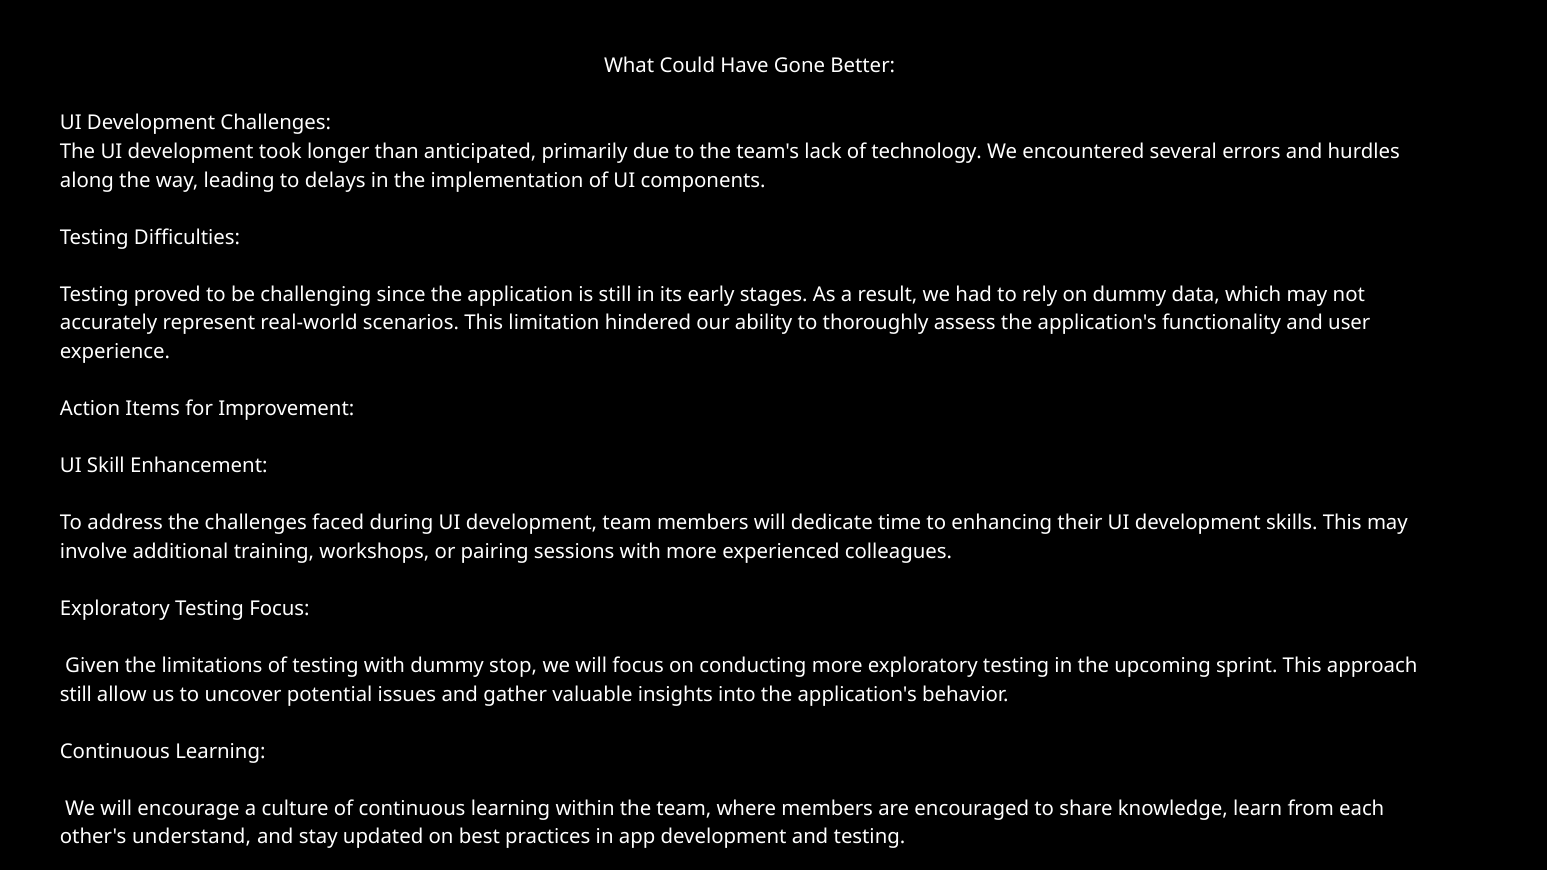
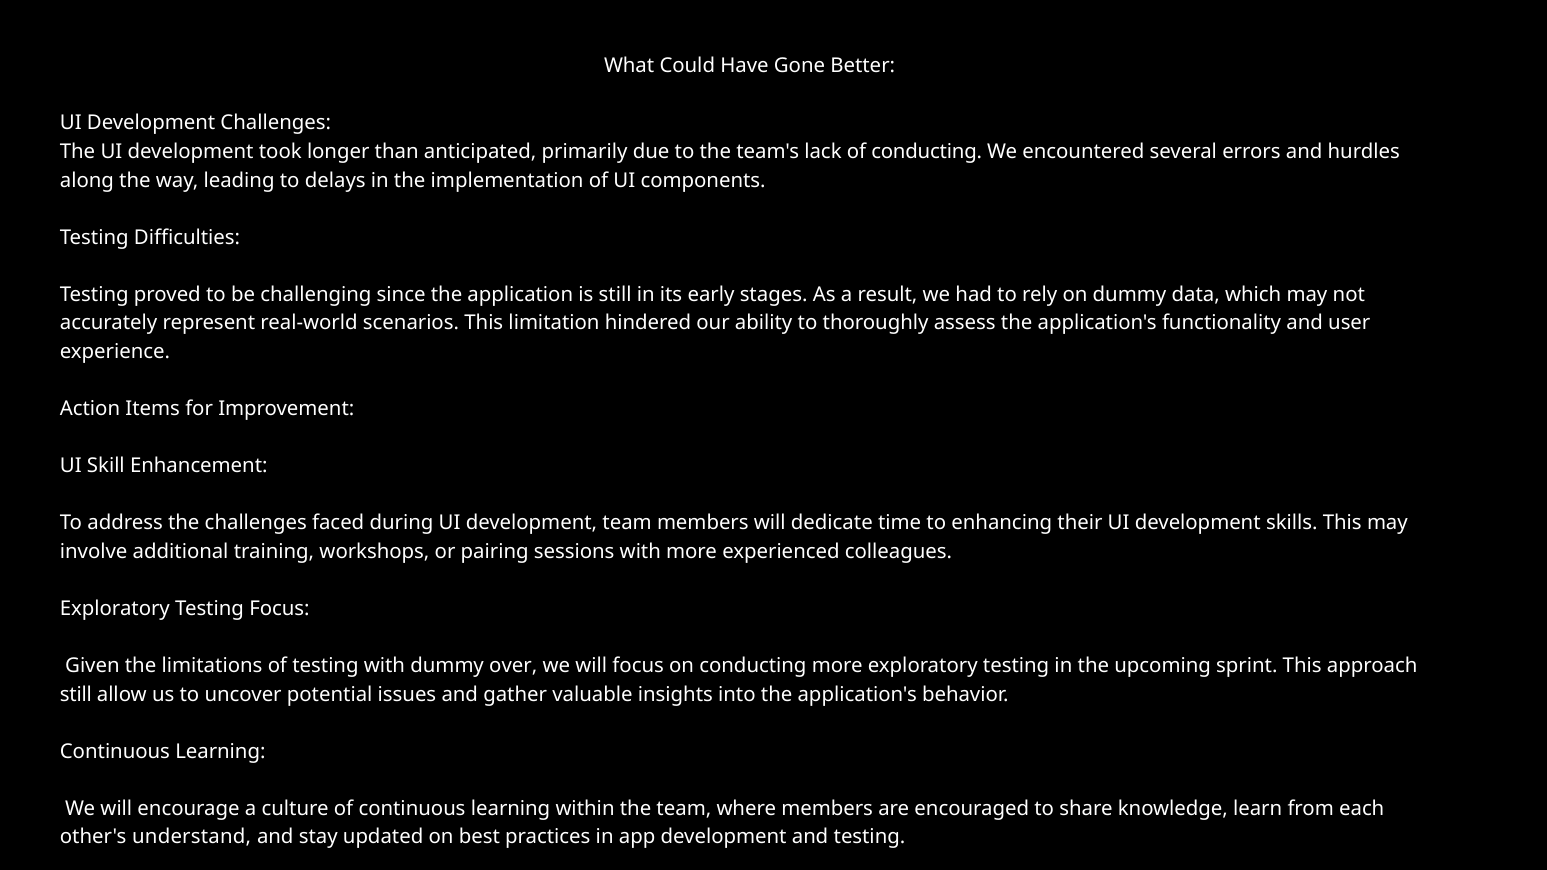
of technology: technology -> conducting (927, 152)
stop: stop -> over (513, 666)
